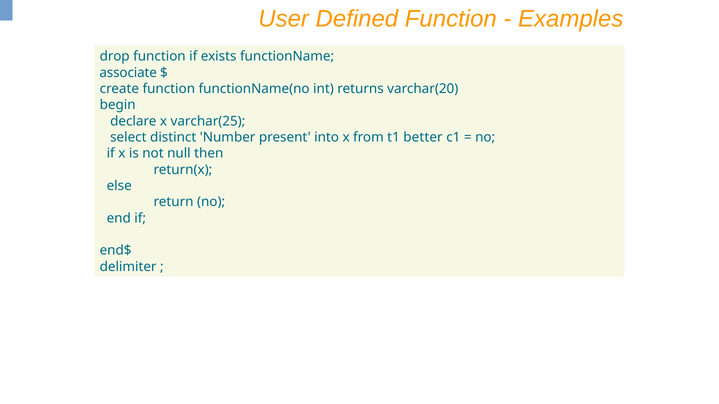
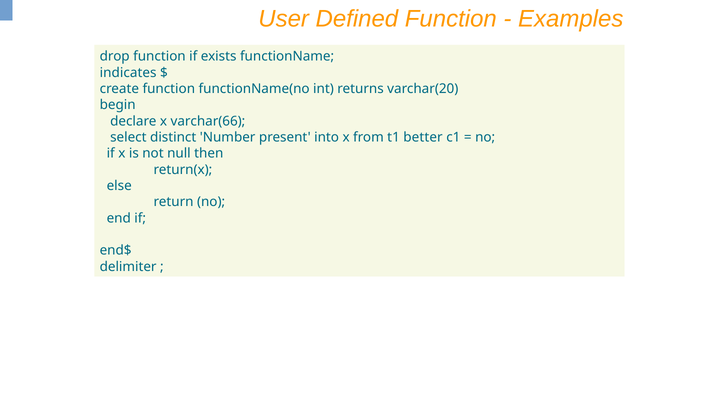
associate: associate -> indicates (128, 73)
varchar(25: varchar(25 -> varchar(66 (208, 121)
